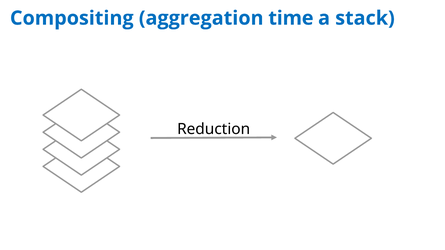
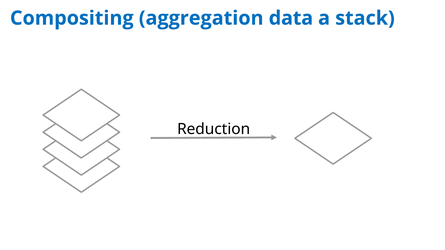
time: time -> data (291, 18)
